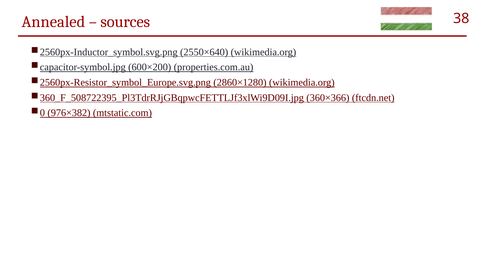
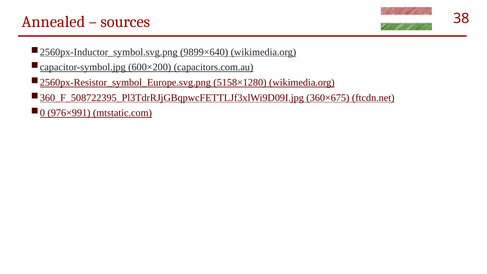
2550×640: 2550×640 -> 9899×640 (204, 52)
properties.com.au: properties.com.au -> capacitors.com.au (214, 67)
2860×1280: 2860×1280 -> 5158×1280 (240, 82)
360×366: 360×366 -> 360×675 (328, 98)
976×382: 976×382 -> 976×991 (69, 113)
